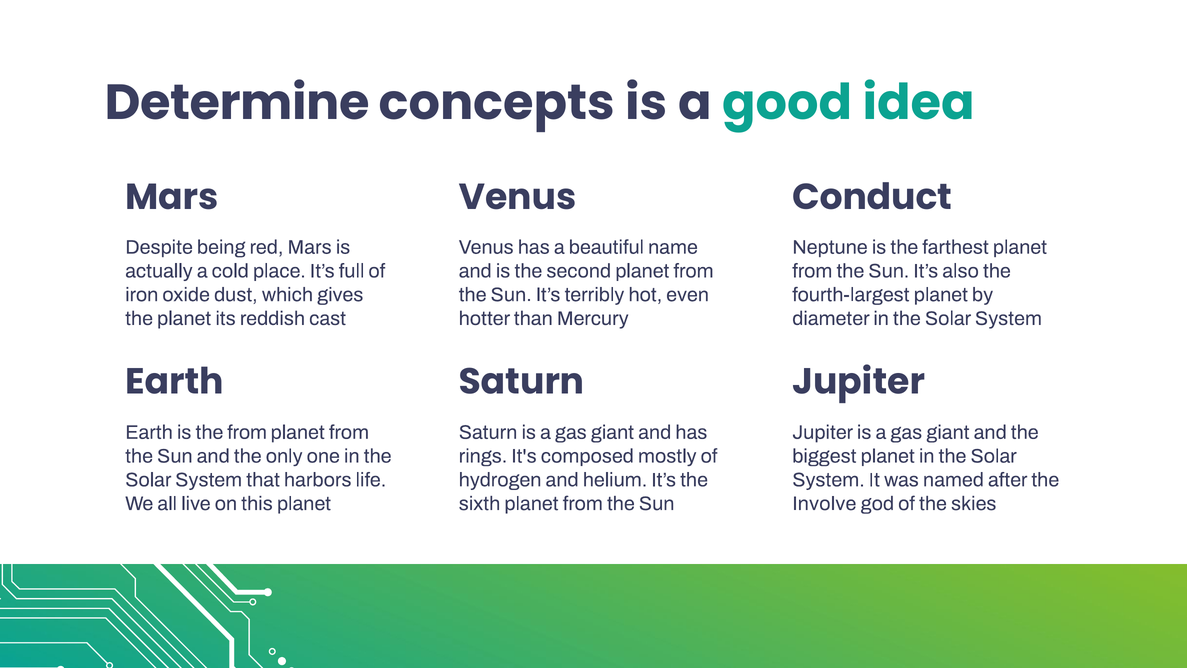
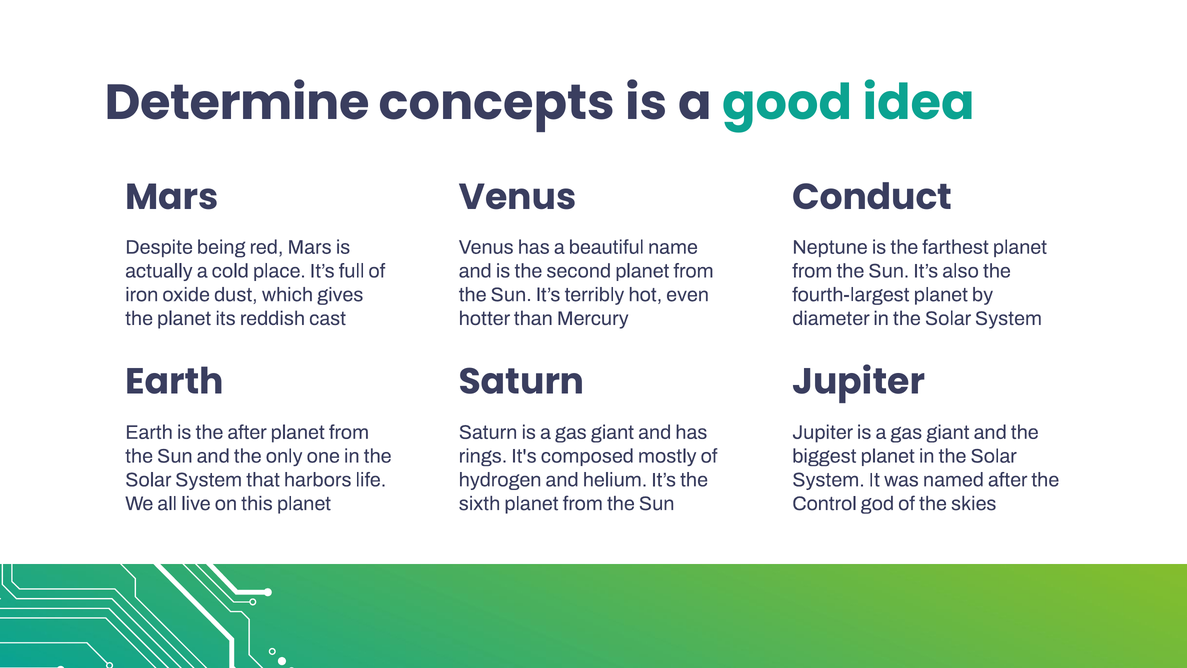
the from: from -> after (247, 432)
Involve: Involve -> Control (824, 503)
